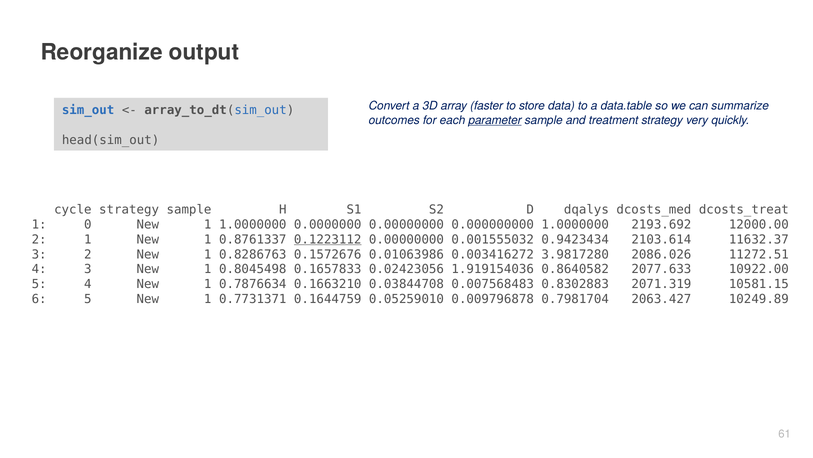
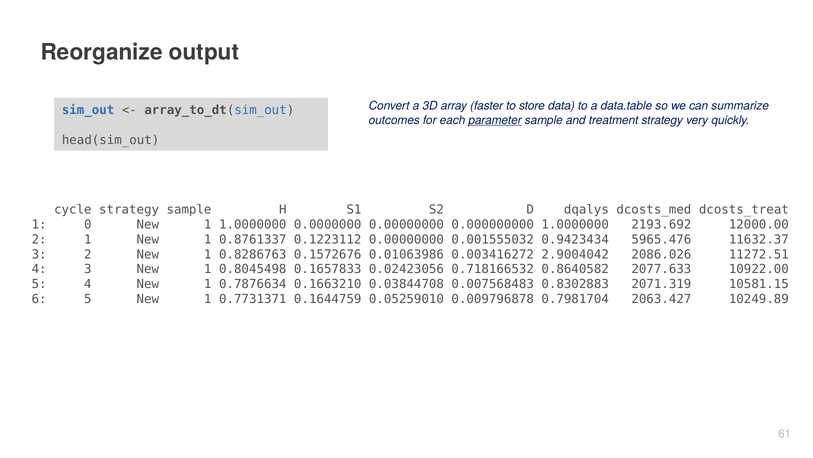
0.1223112 underline: present -> none (328, 239)
2103.614: 2103.614 -> 5965.476 (661, 239)
3.9817280: 3.9817280 -> 2.9004042 (575, 254)
1.919154036: 1.919154036 -> 0.718166532 (493, 269)
